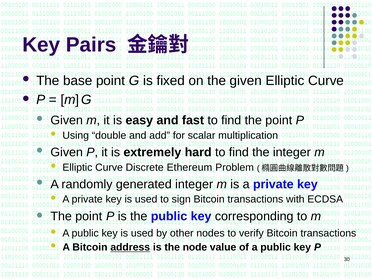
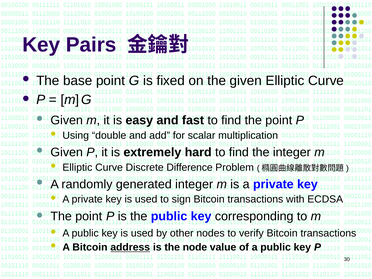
Ethereum: Ethereum -> Difference (190, 167)
